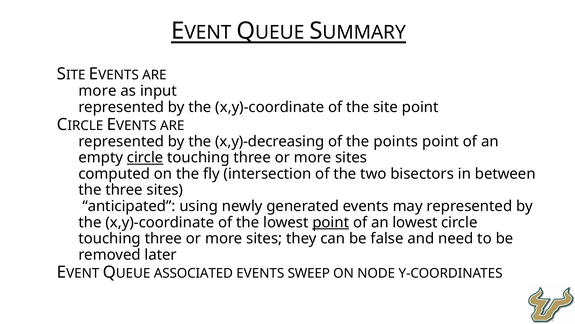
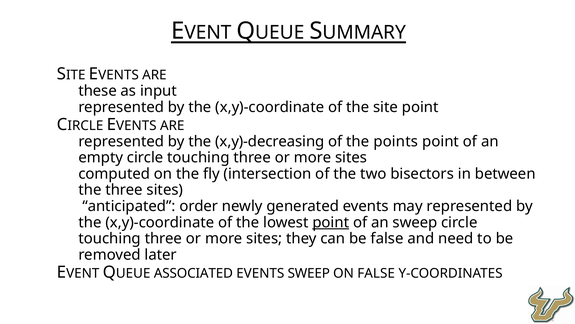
more: more -> these (98, 91)
circle underline: present -> none (145, 157)
using: using -> order (199, 206)
an lowest: lowest -> sweep (415, 222)
ON NODE: NODE -> FALSE (376, 273)
